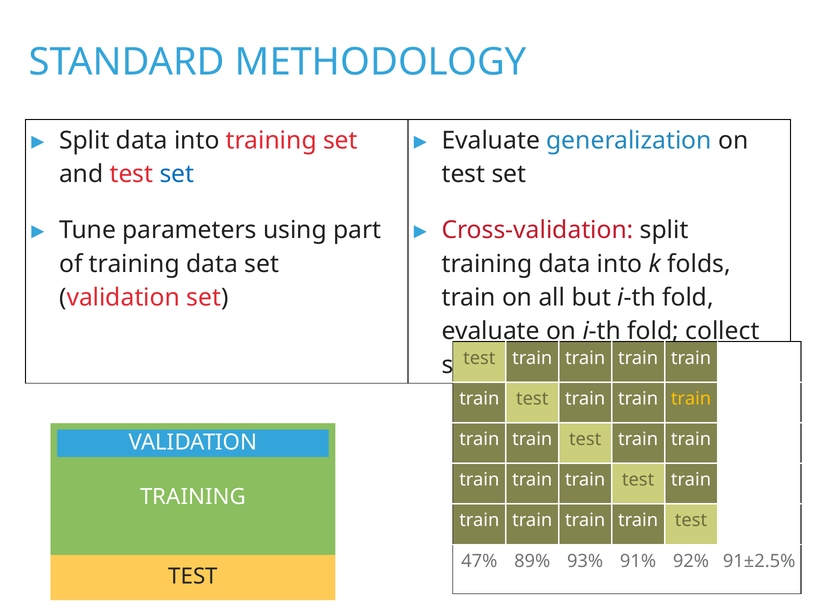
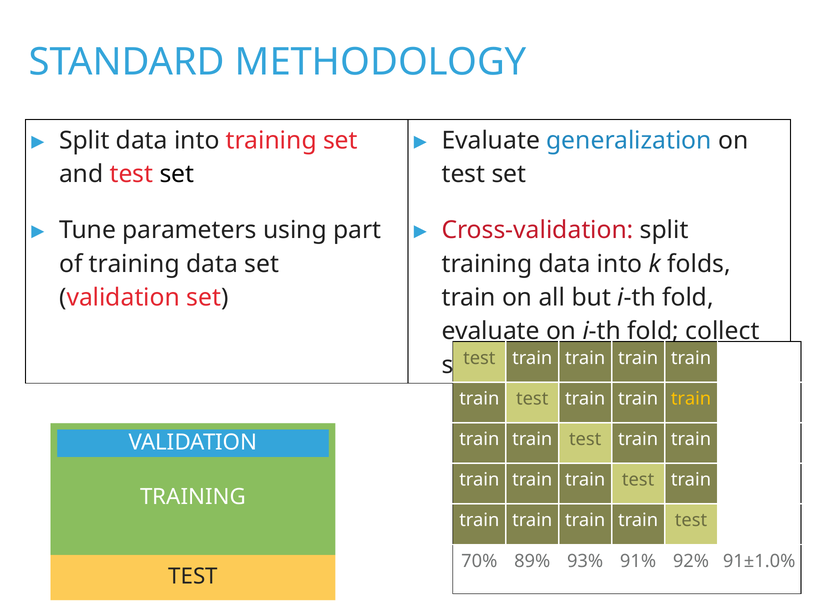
set colour: blue -> black (177, 174)
47%: 47% -> 70% (479, 561)
91±2.5%: 91±2.5% -> 91±1.0% (759, 561)
